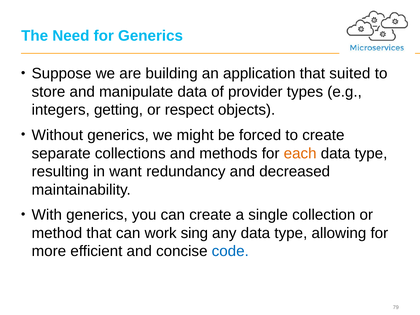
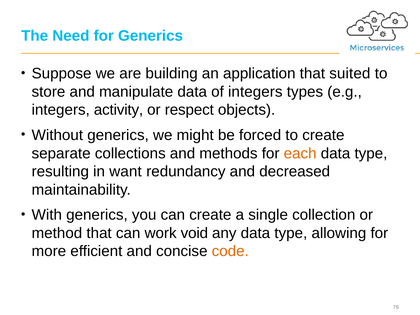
of provider: provider -> integers (255, 92)
getting: getting -> activity (119, 110)
sing: sing -> void (194, 233)
code colour: blue -> orange (230, 251)
